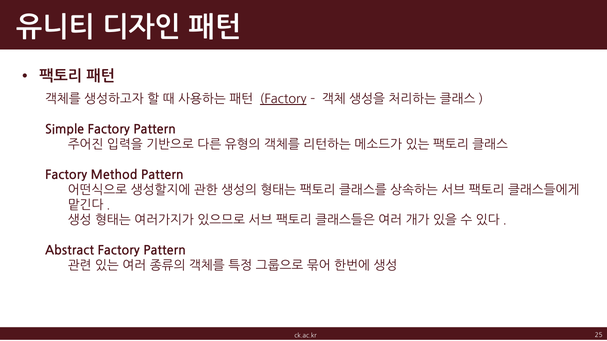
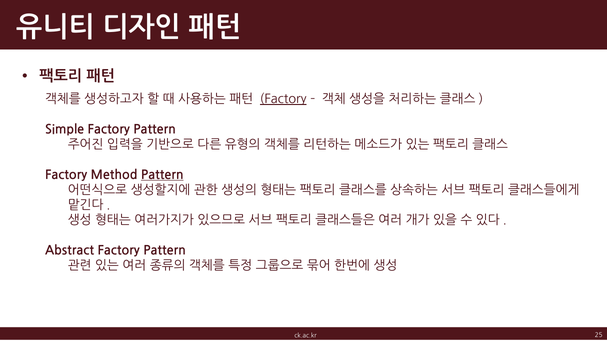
Pattern underline: none -> present (162, 175)
